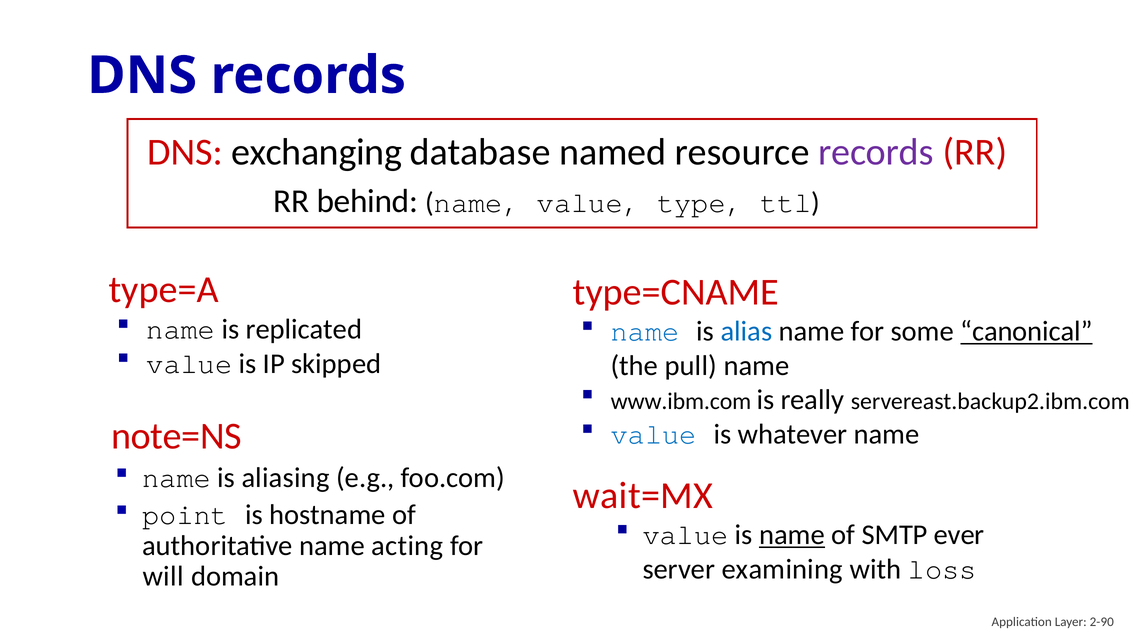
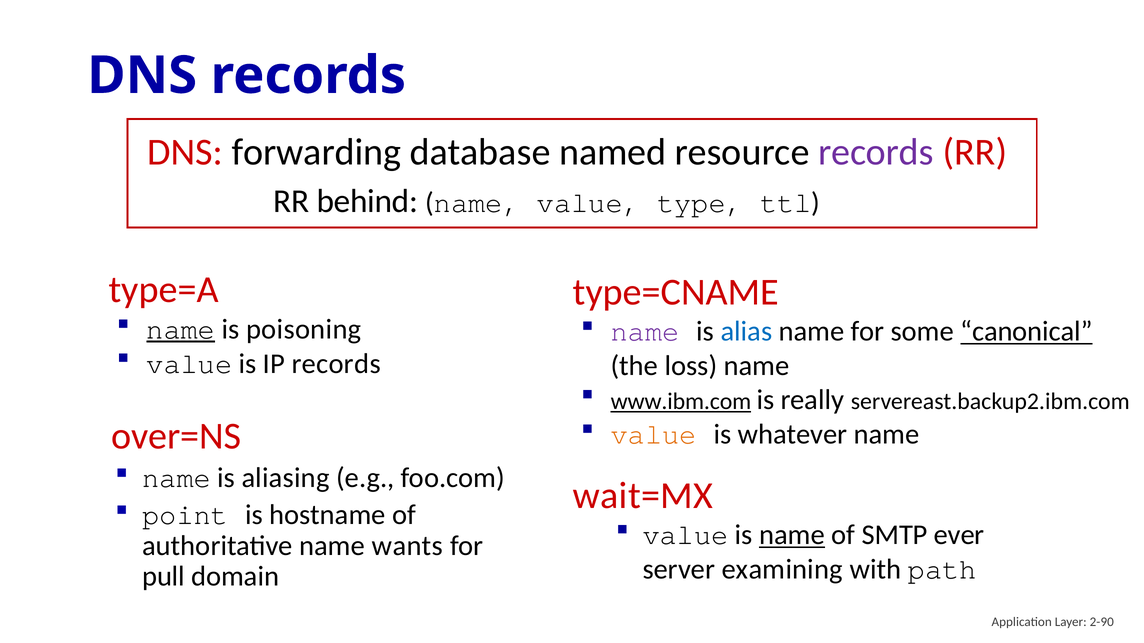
exchanging: exchanging -> forwarding (316, 152)
name underline: none -> present (181, 330)
replicated: replicated -> poisoning (304, 330)
name colour: blue -> purple (645, 332)
IP skipped: skipped -> records (336, 364)
pull: pull -> loss (691, 366)
www.ibm.com underline: none -> present (681, 402)
value colour: blue -> orange (654, 435)
note=NS: note=NS -> over=NS (176, 436)
acting: acting -> wants (407, 546)
loss: loss -> path (942, 570)
will: will -> pull (164, 577)
